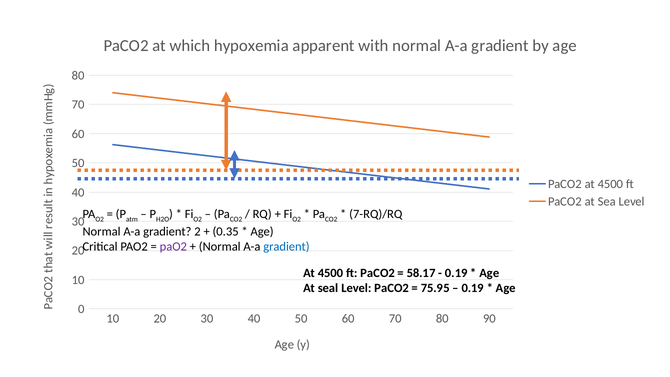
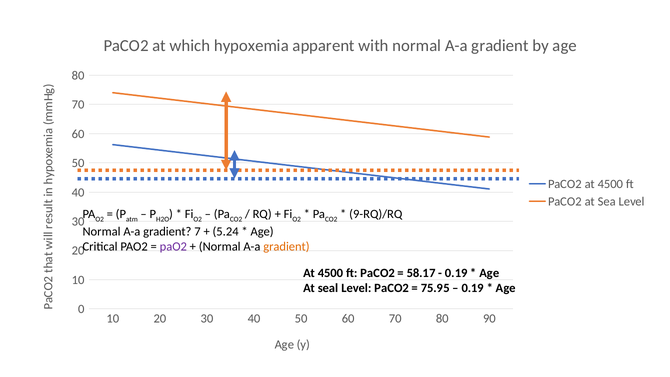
7-RQ)/RQ: 7-RQ)/RQ -> 9-RQ)/RQ (376, 214)
gradient 2: 2 -> 7 (197, 231)
0.35: 0.35 -> 5.24 (226, 231)
gradient colour: blue -> orange (286, 246)
